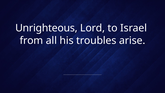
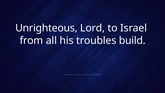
arise: arise -> build (132, 40)
